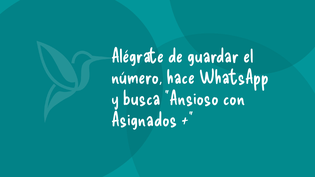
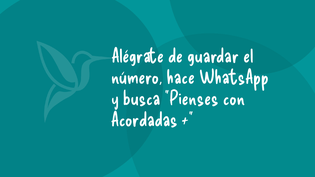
Ansioso: Ansioso -> Pienses (192, 99)
Asignados: Asignados -> Acordadas (144, 120)
